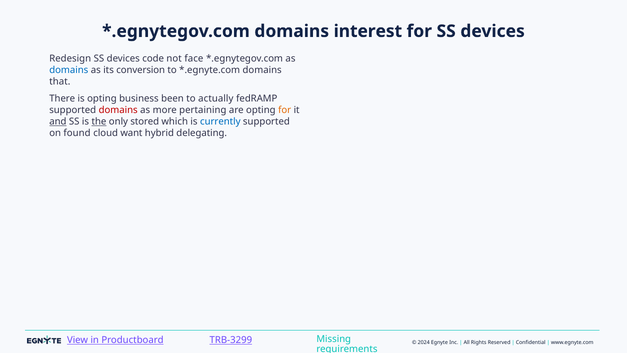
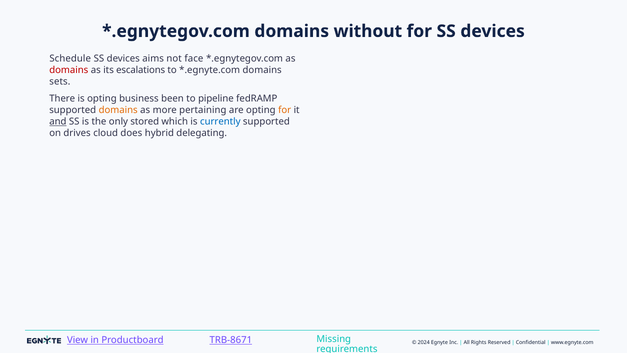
interest: interest -> without (368, 31)
Redesign: Redesign -> Schedule (70, 59)
code: code -> aims (153, 59)
domains colour: blue -> red (69, 70)
conversion: conversion -> escalations (141, 70)
that: that -> sets (60, 82)
actually: actually -> pipeline (216, 98)
domains colour: red -> orange (118, 110)
the underline: present -> none (99, 121)
found: found -> drives (77, 133)
want: want -> does (131, 133)
TRB-3299: TRB-3299 -> TRB-8671 (231, 340)
